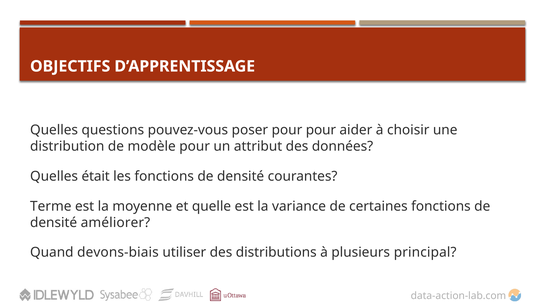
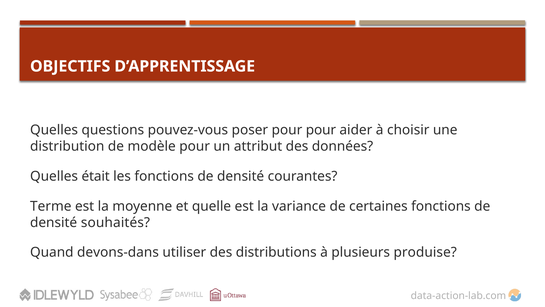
améliorer: améliorer -> souhaités (115, 222)
devons-biais: devons-biais -> devons-dans (118, 252)
principal: principal -> produise (425, 252)
